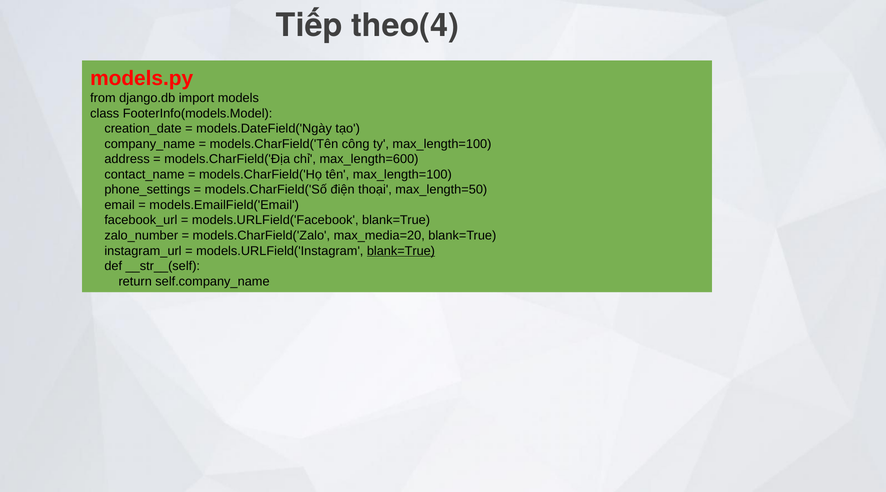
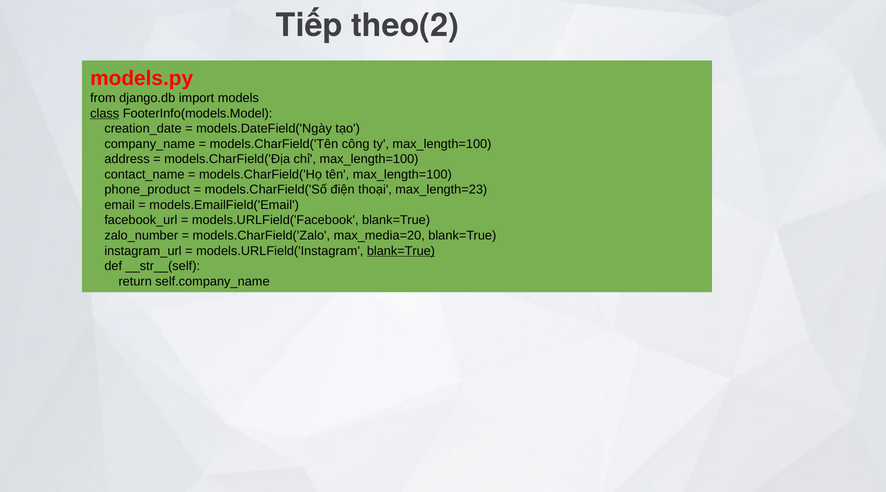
theo(4: theo(4 -> theo(2 (405, 26)
class underline: none -> present (105, 113)
chỉ max_length=600: max_length=600 -> max_length=100 (369, 159)
phone_settings: phone_settings -> phone_product (147, 190)
max_length=50: max_length=50 -> max_length=23 (441, 190)
